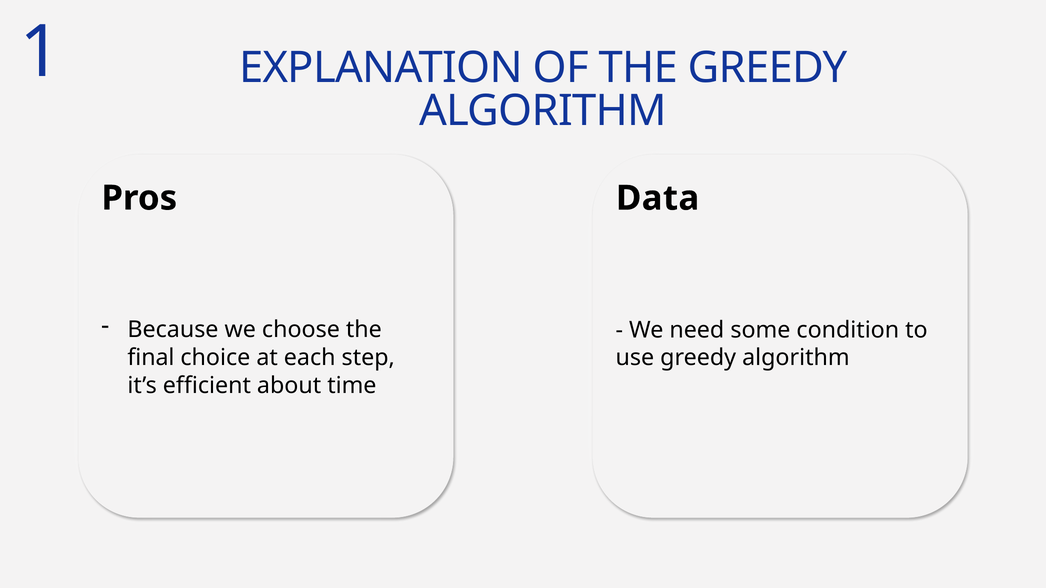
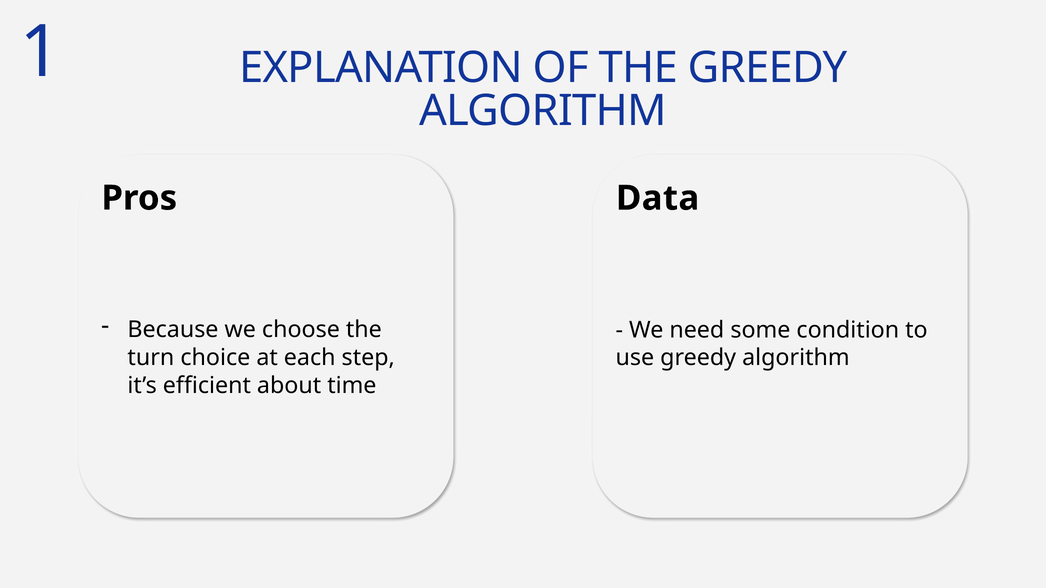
final: final -> turn (151, 358)
